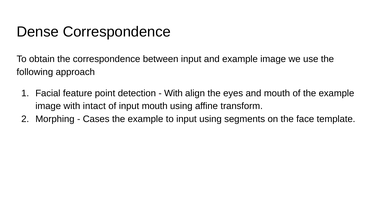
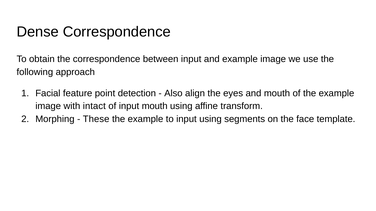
With: With -> Also (173, 93)
Cases: Cases -> These (96, 119)
